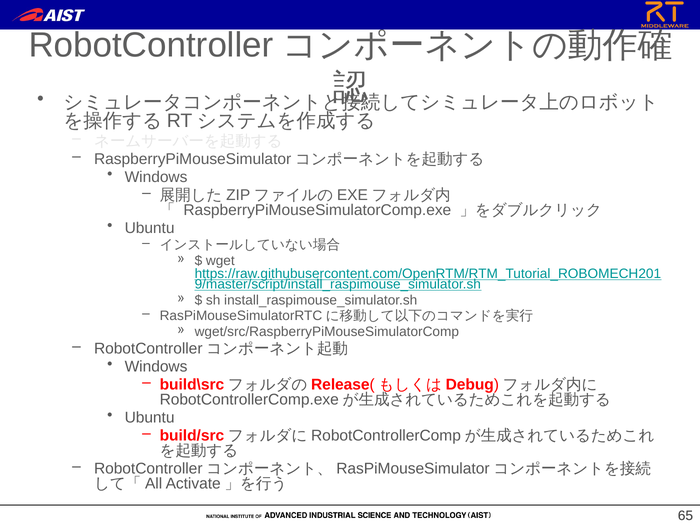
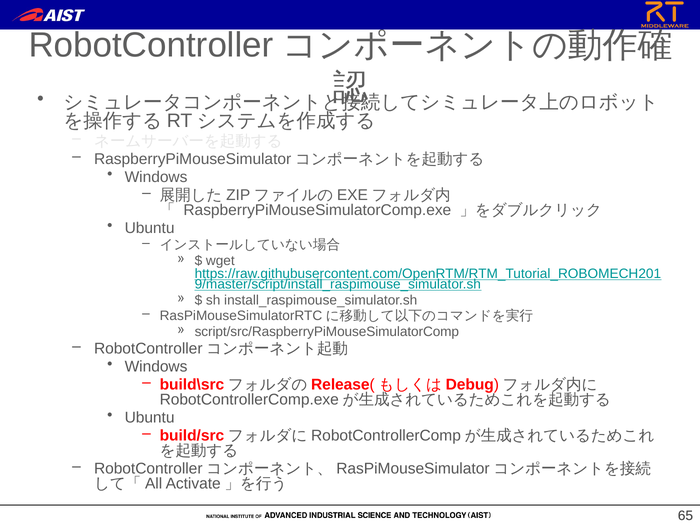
wget/src/RaspberryPiMouseSimulatorComp: wget/src/RaspberryPiMouseSimulatorComp -> script/src/RaspberryPiMouseSimulatorComp (327, 332)
